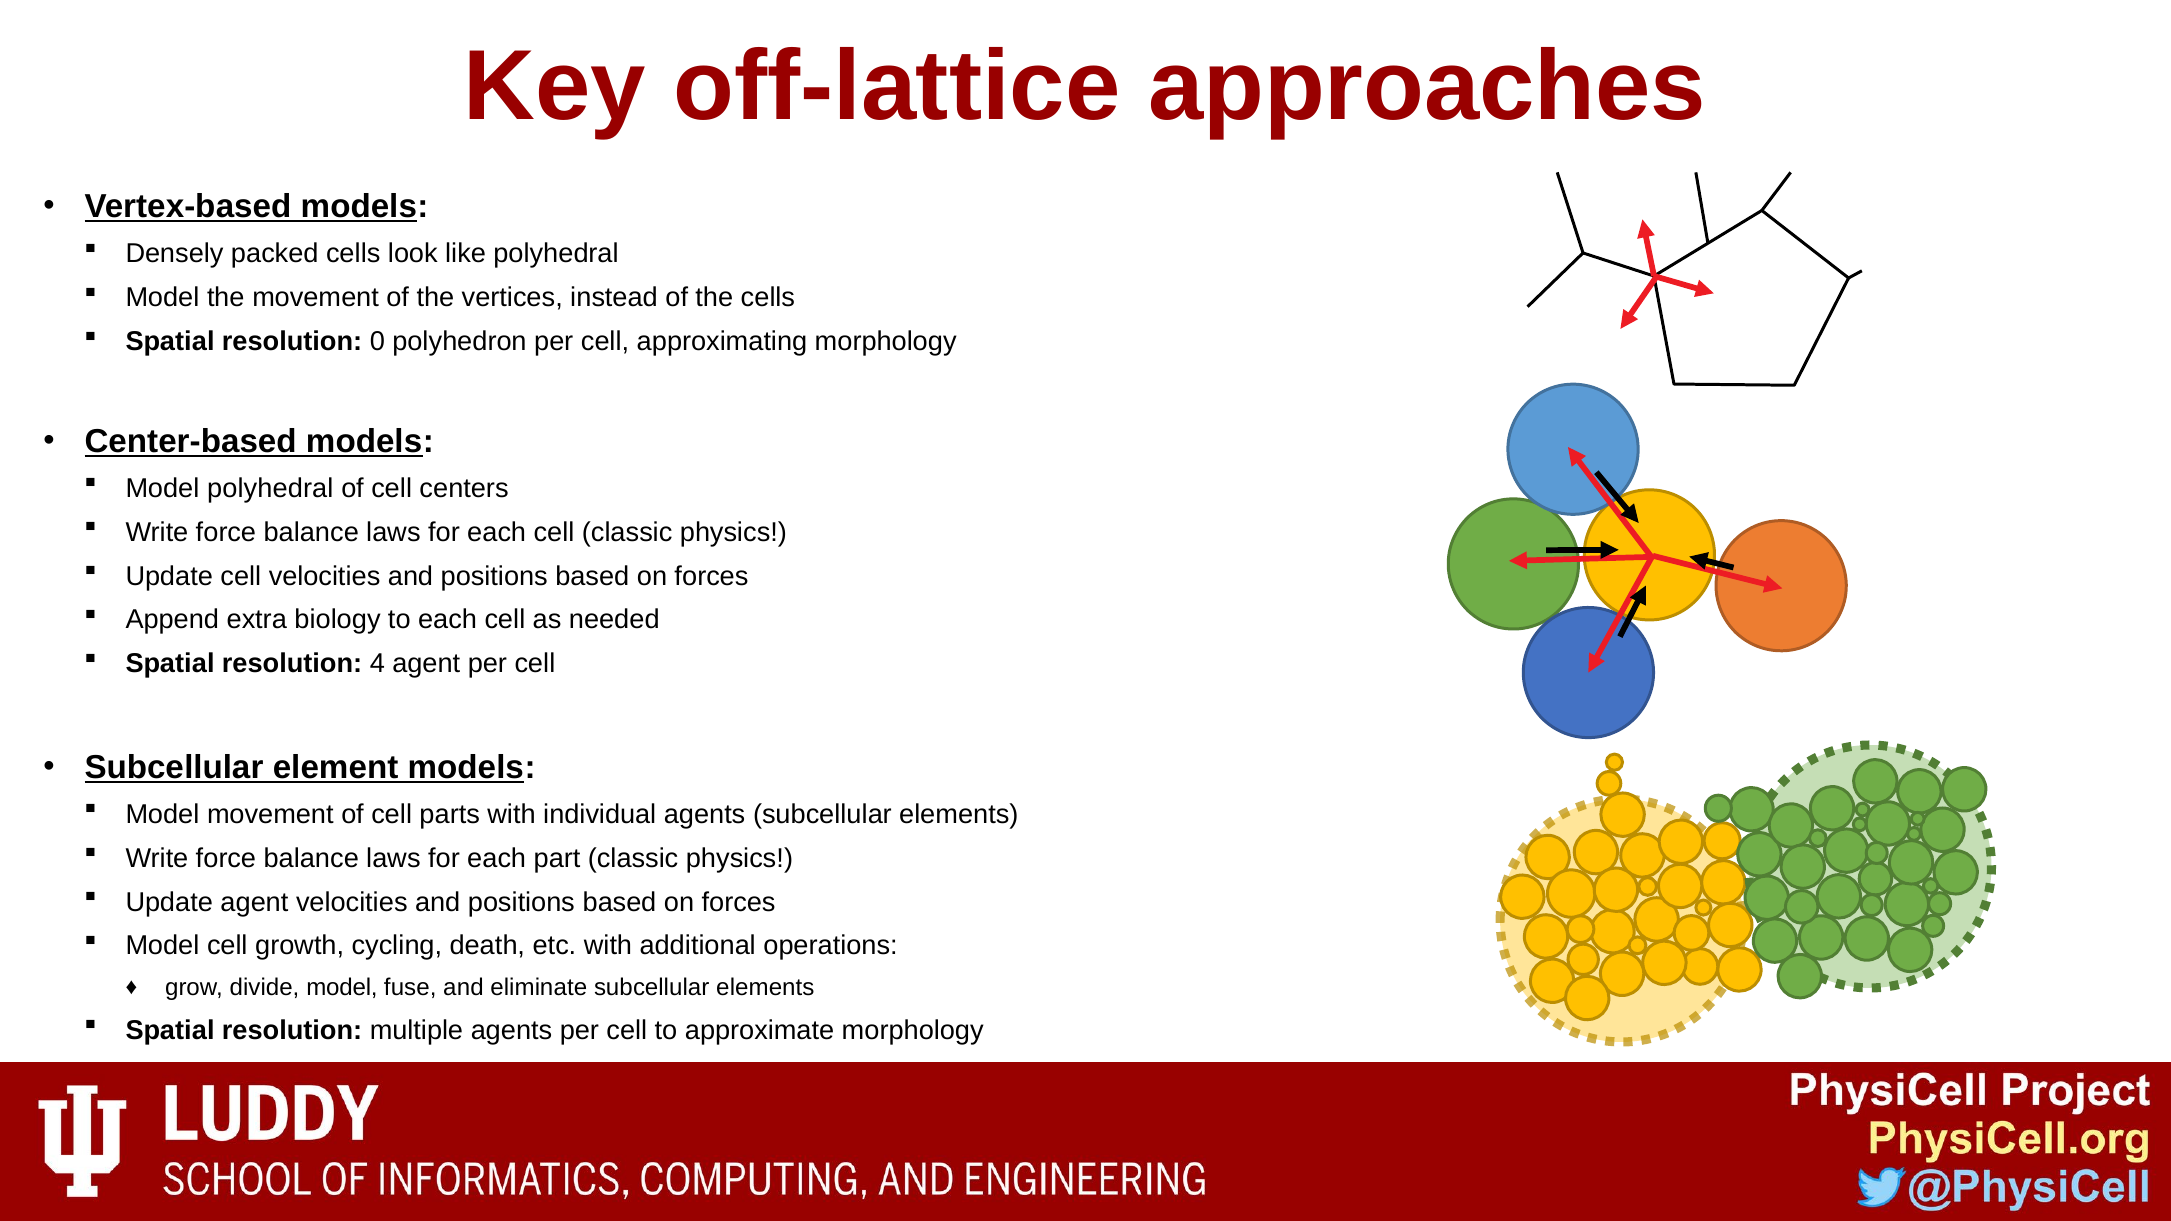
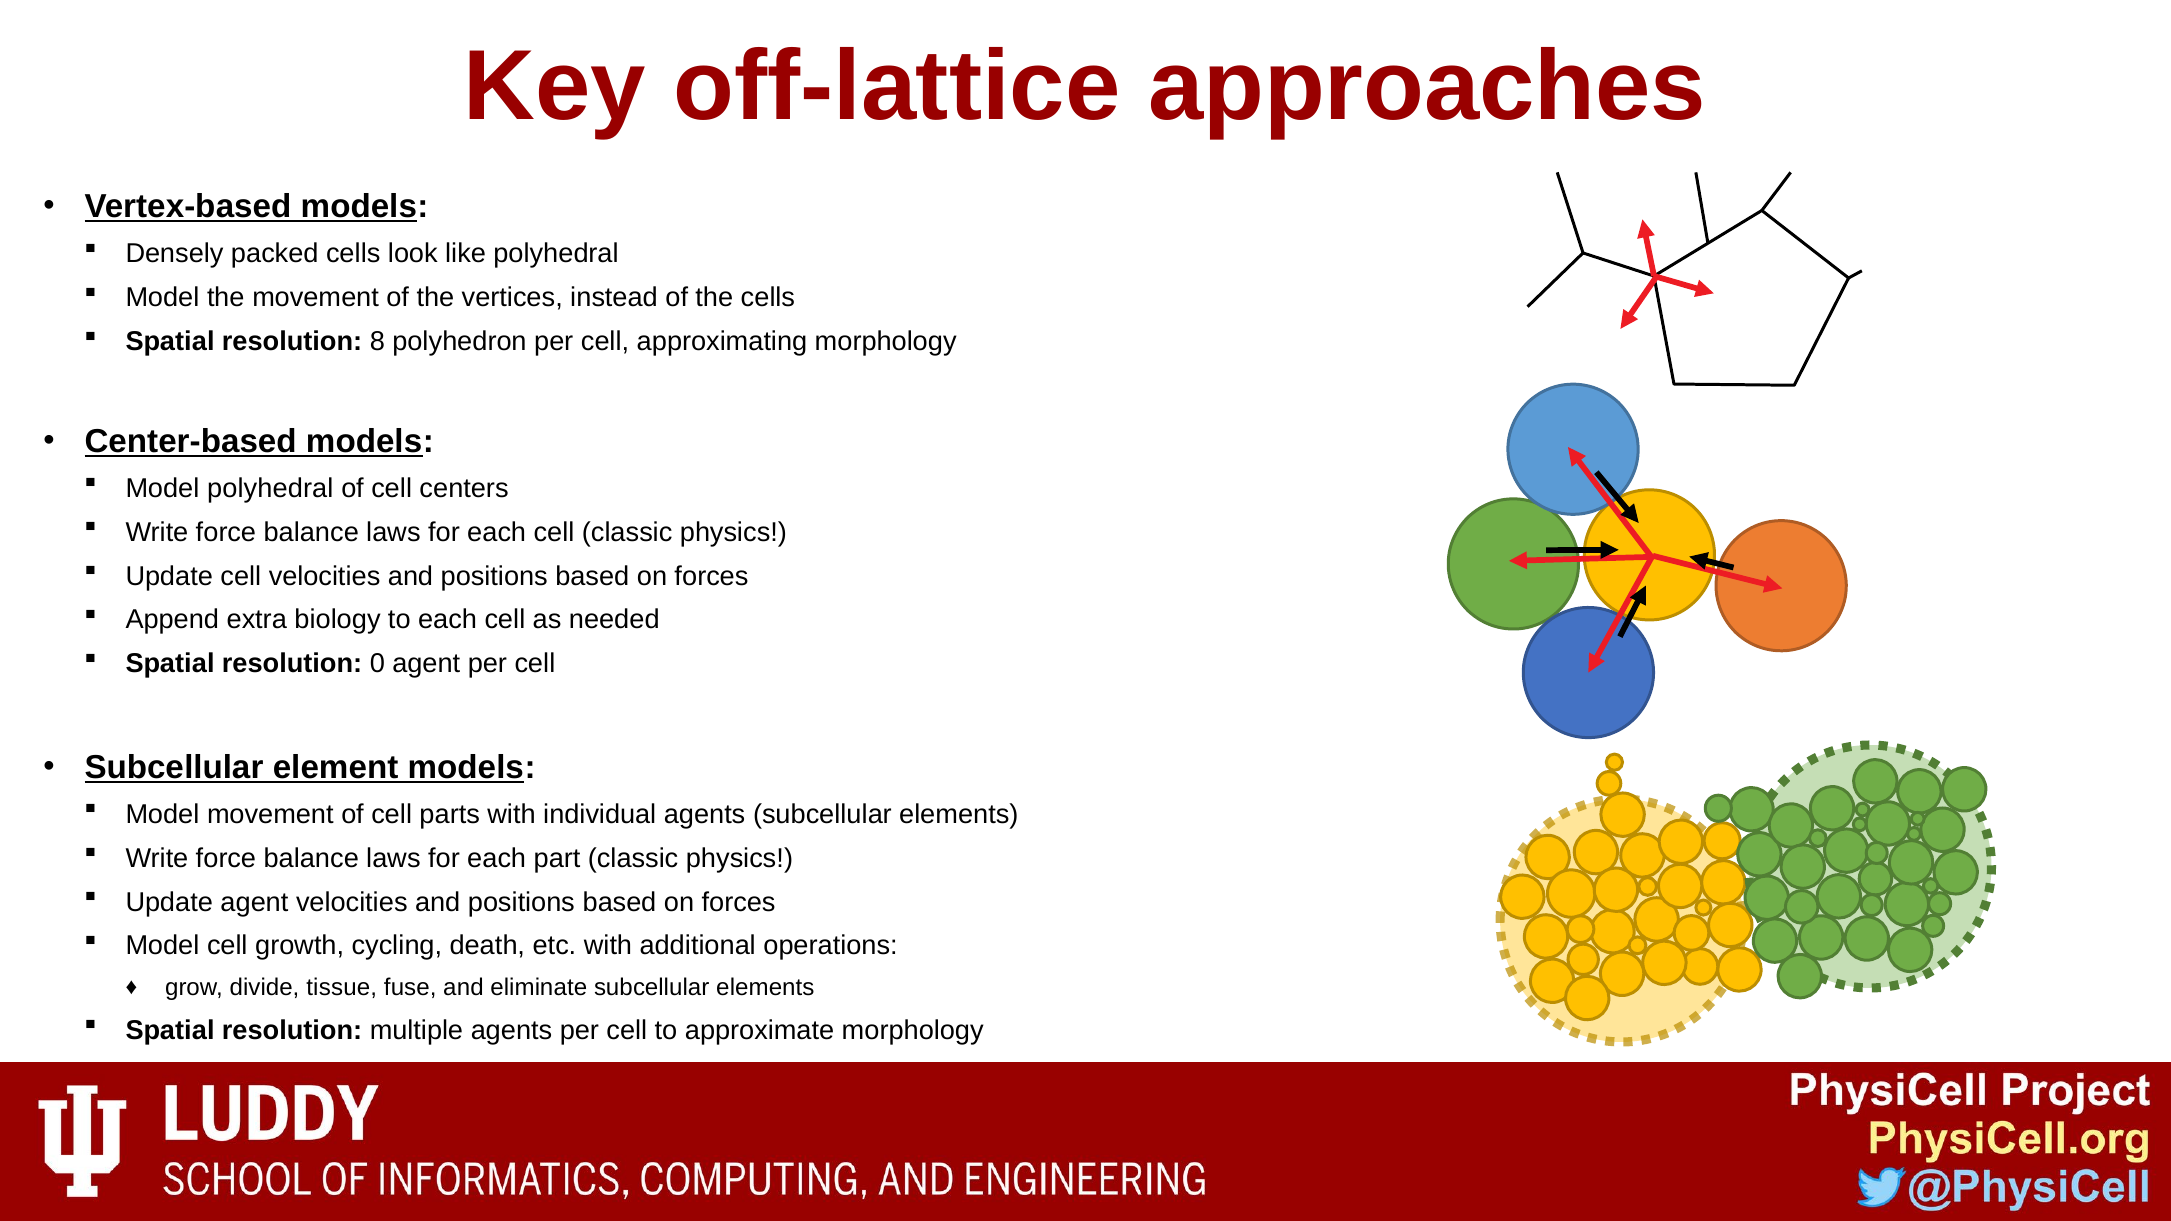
0: 0 -> 8 (377, 342)
4: 4 -> 0 (377, 664)
divide model: model -> tissue (342, 988)
